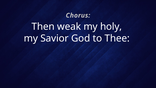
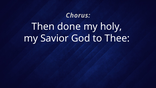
weak: weak -> done (69, 26)
